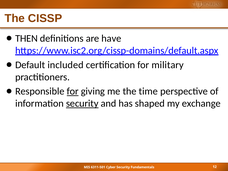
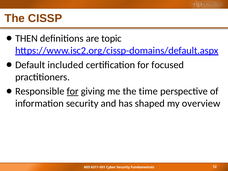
have: have -> topic (111, 38)
military: military -> focused (168, 65)
security underline: present -> none (82, 103)
exchange: exchange -> overview (201, 103)
